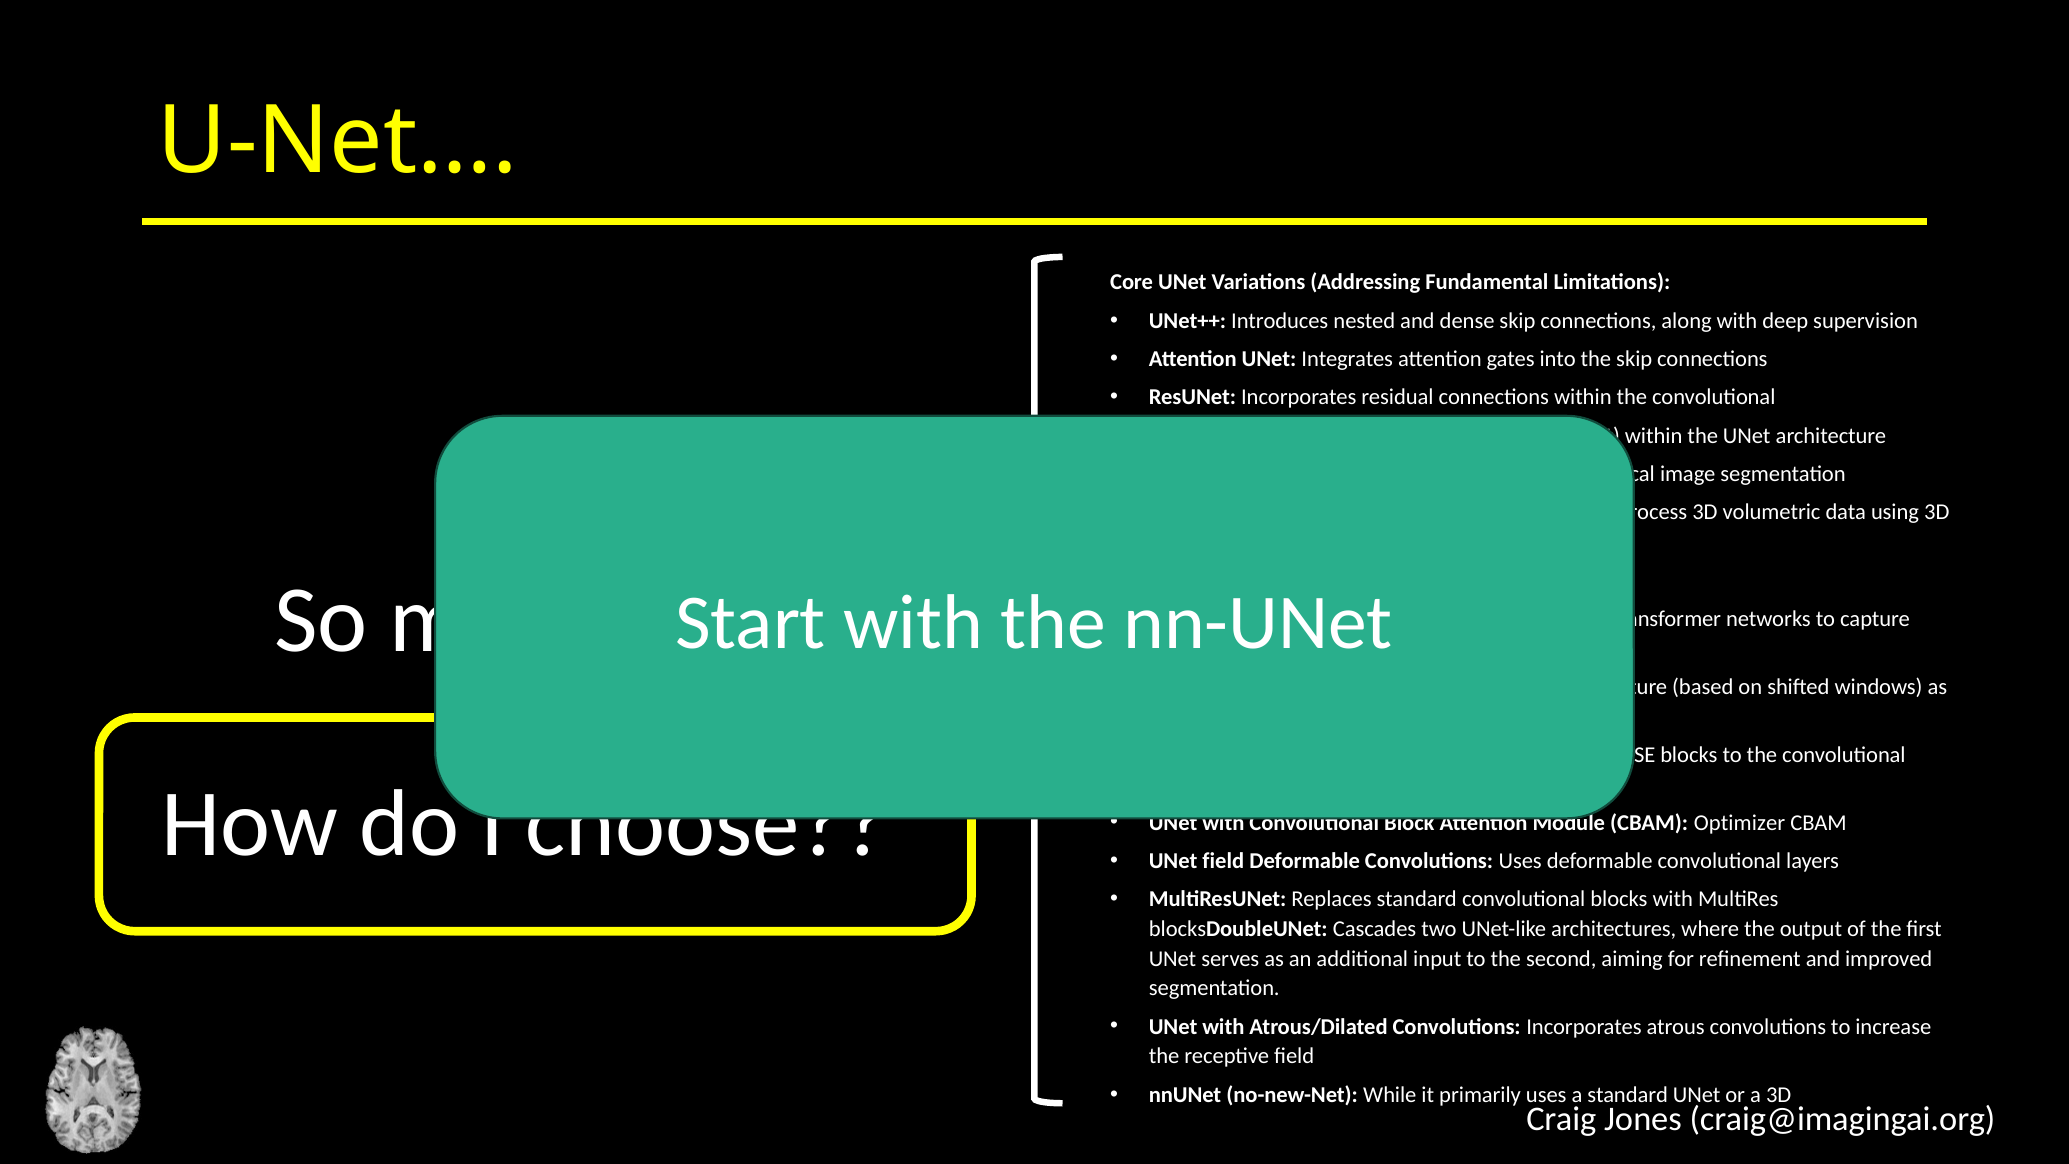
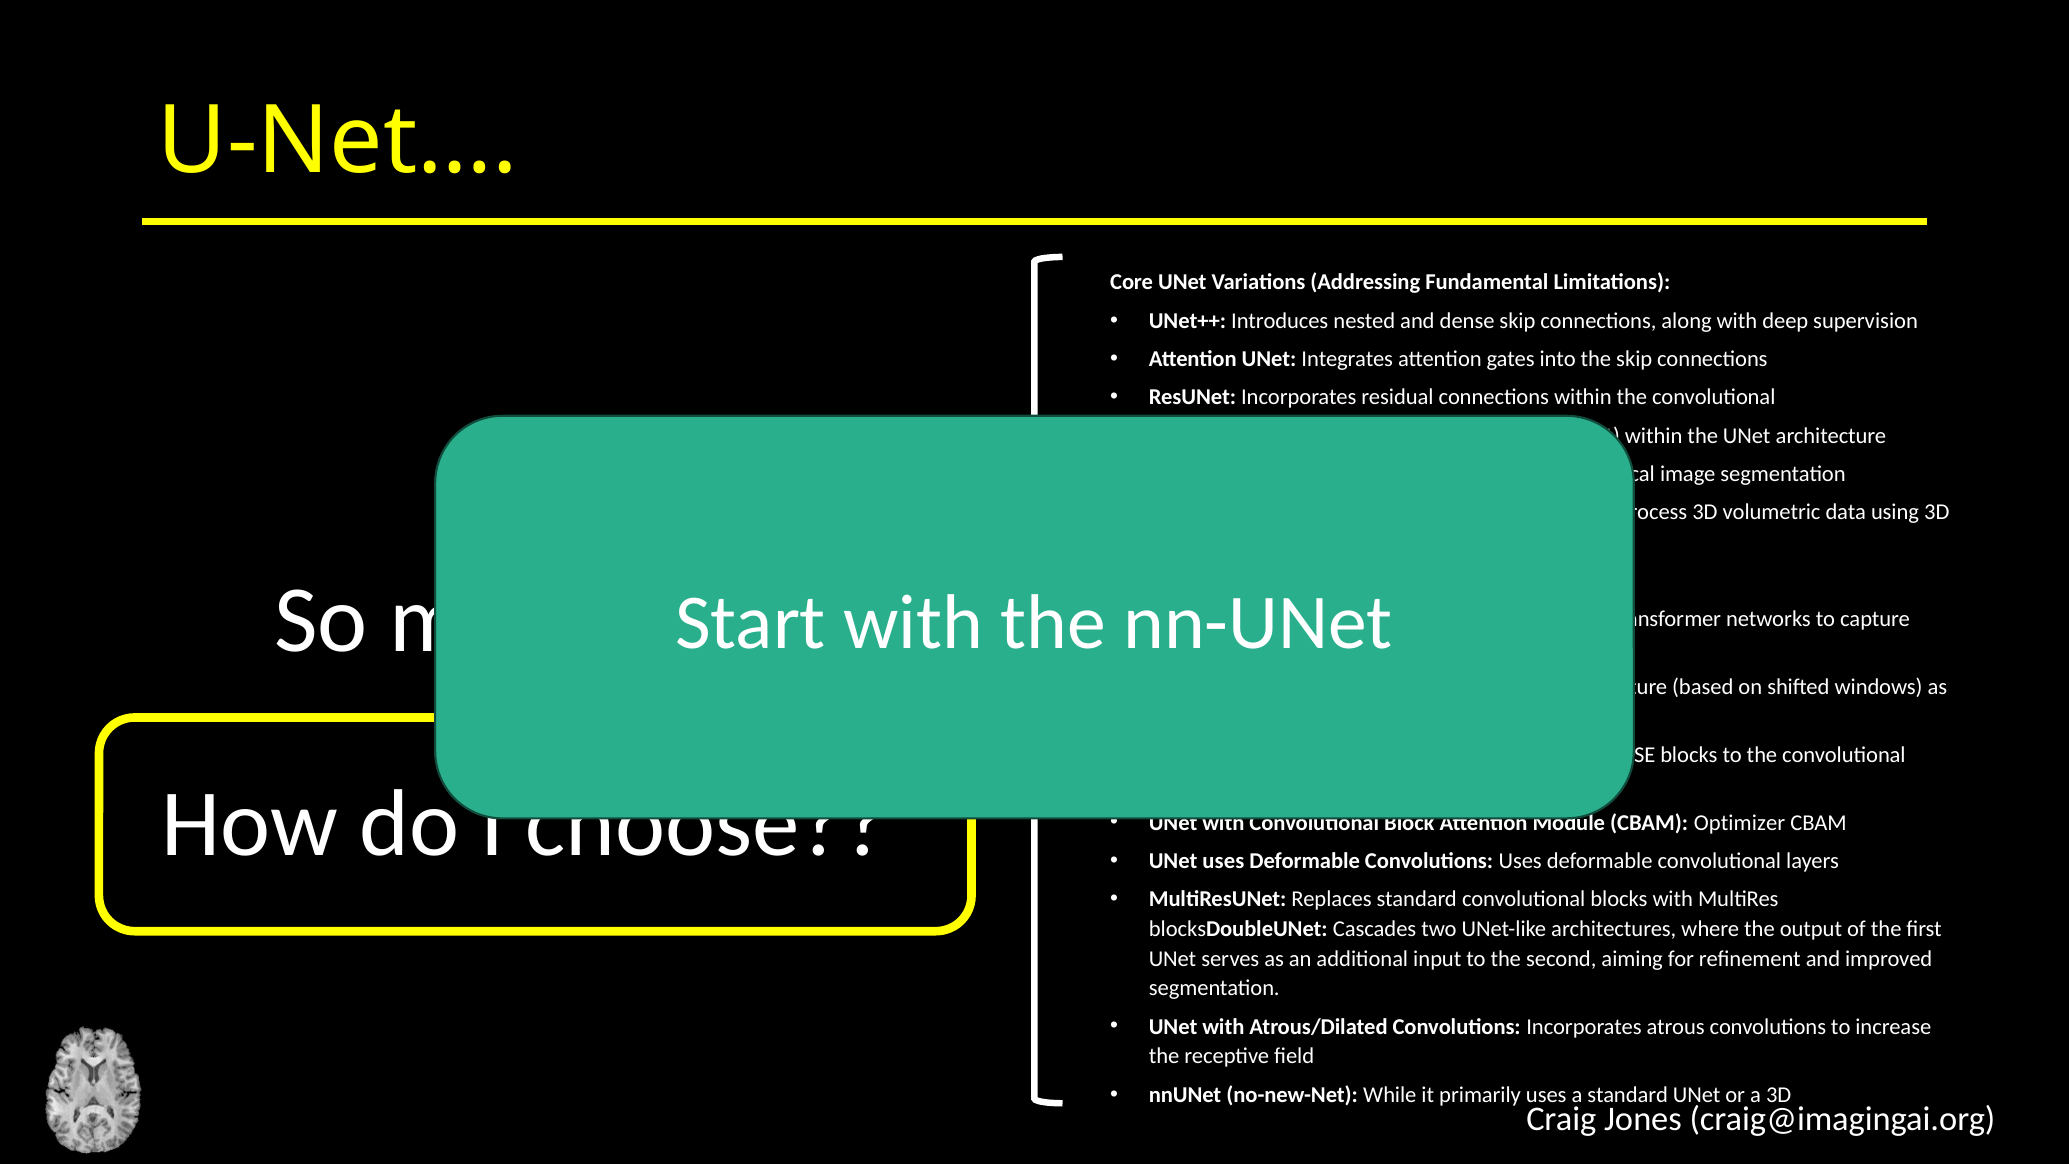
UNet field: field -> uses (1223, 861)
